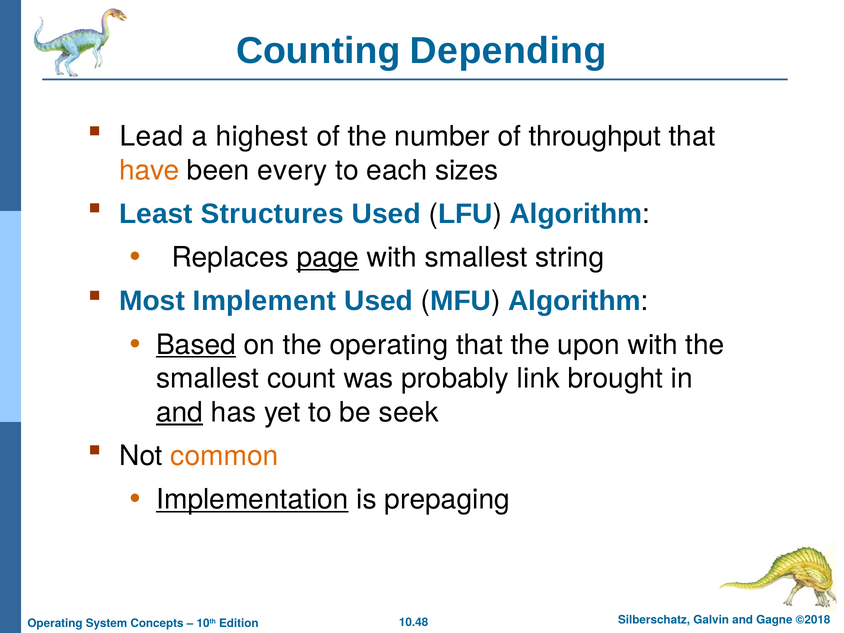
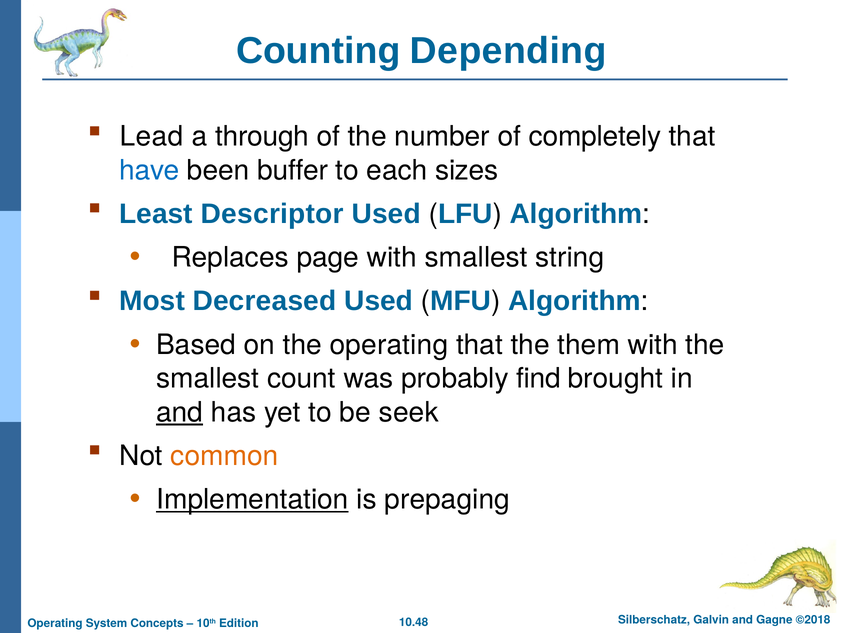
highest: highest -> through (262, 137)
throughput: throughput -> completely (595, 137)
have colour: orange -> blue (149, 170)
every: every -> buffer (293, 170)
Structures: Structures -> Descriptor (272, 214)
page underline: present -> none (328, 258)
Implement: Implement -> Decreased (264, 301)
Based underline: present -> none (196, 345)
upon: upon -> them (589, 345)
link: link -> find (538, 379)
